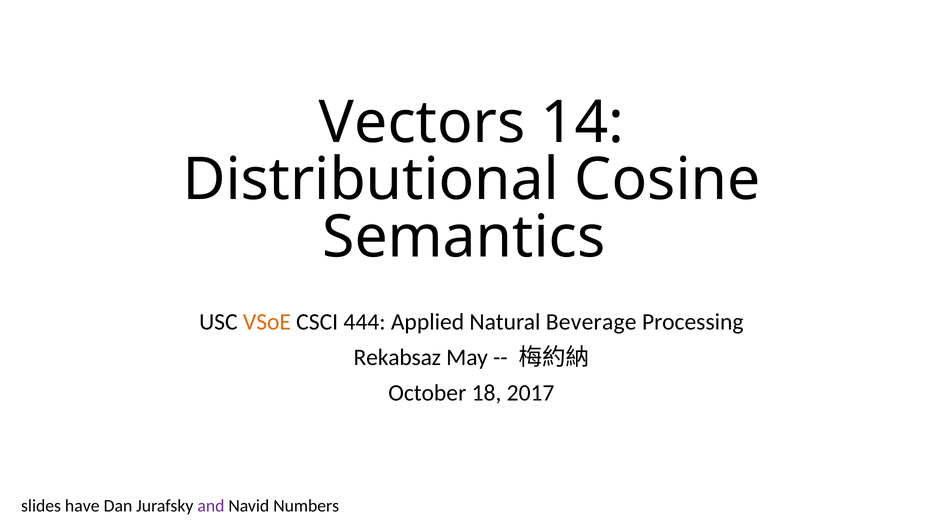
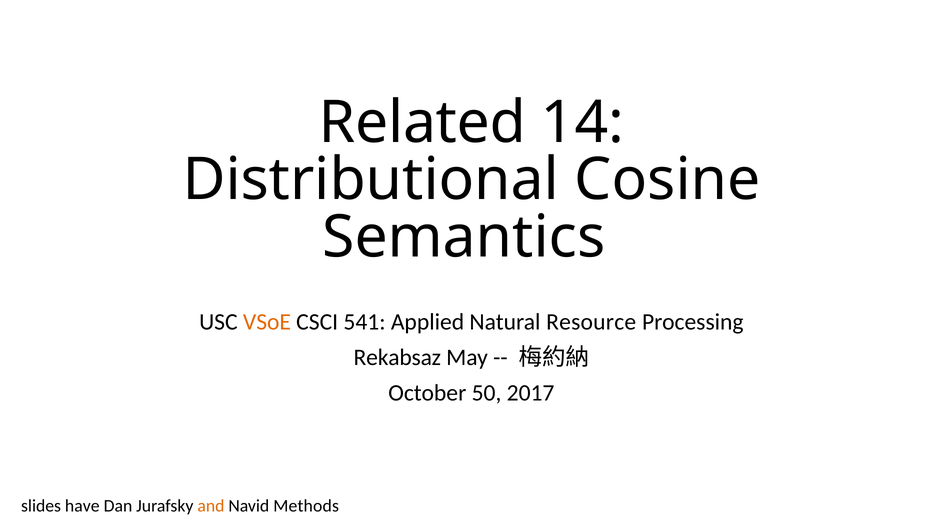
Vectors: Vectors -> Related (422, 122)
444: 444 -> 541 (365, 322)
Beverage: Beverage -> Resource (591, 322)
18: 18 -> 50 (487, 392)
and colour: purple -> orange (211, 505)
Numbers: Numbers -> Methods (306, 505)
